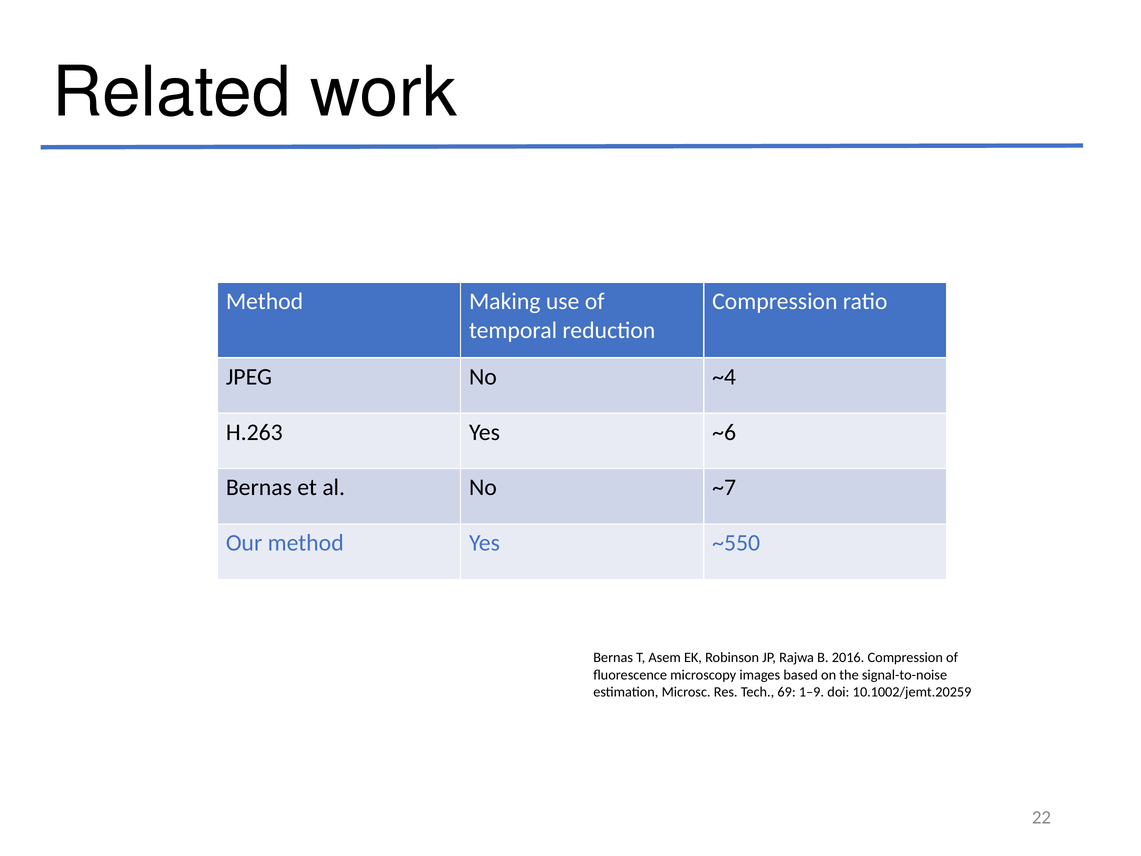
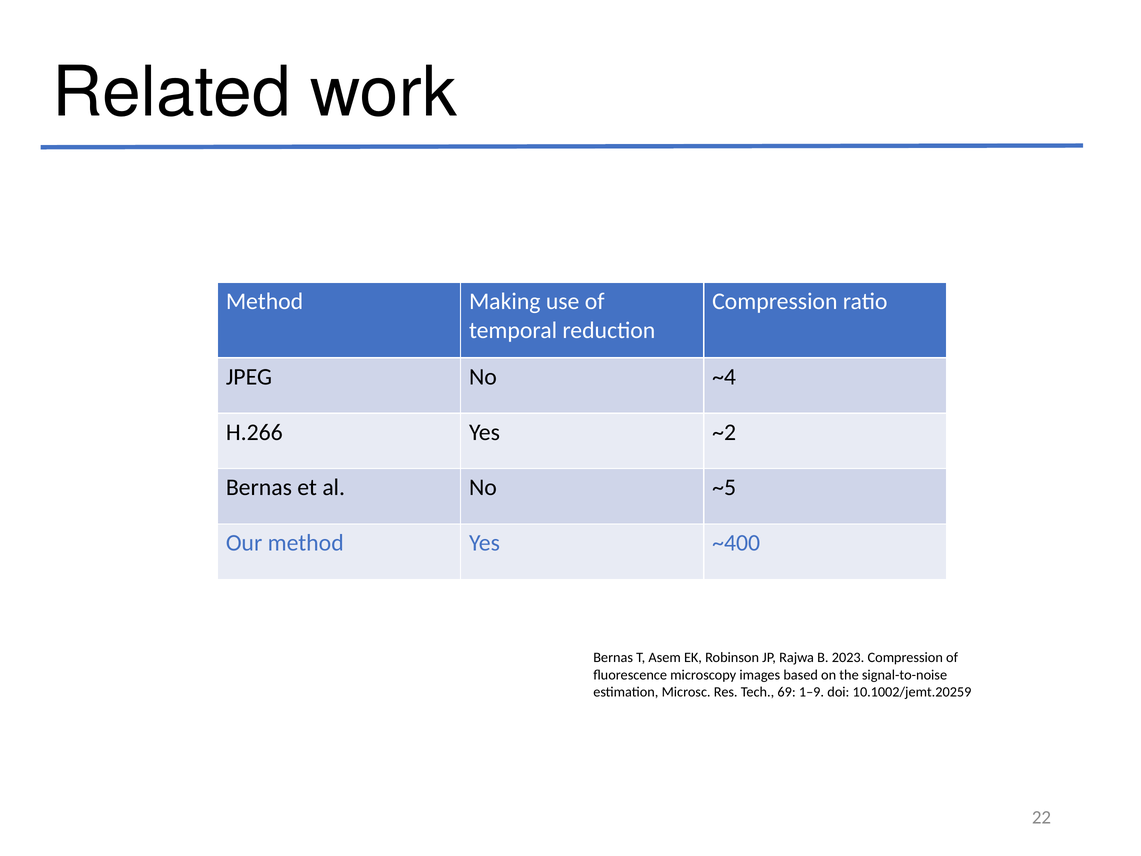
H.263: H.263 -> H.266 (254, 432)
~6: ~6 -> ~2 (724, 432)
~7: ~7 -> ~5 (724, 488)
~550: ~550 -> ~400 (736, 543)
2016: 2016 -> 2023 (848, 657)
